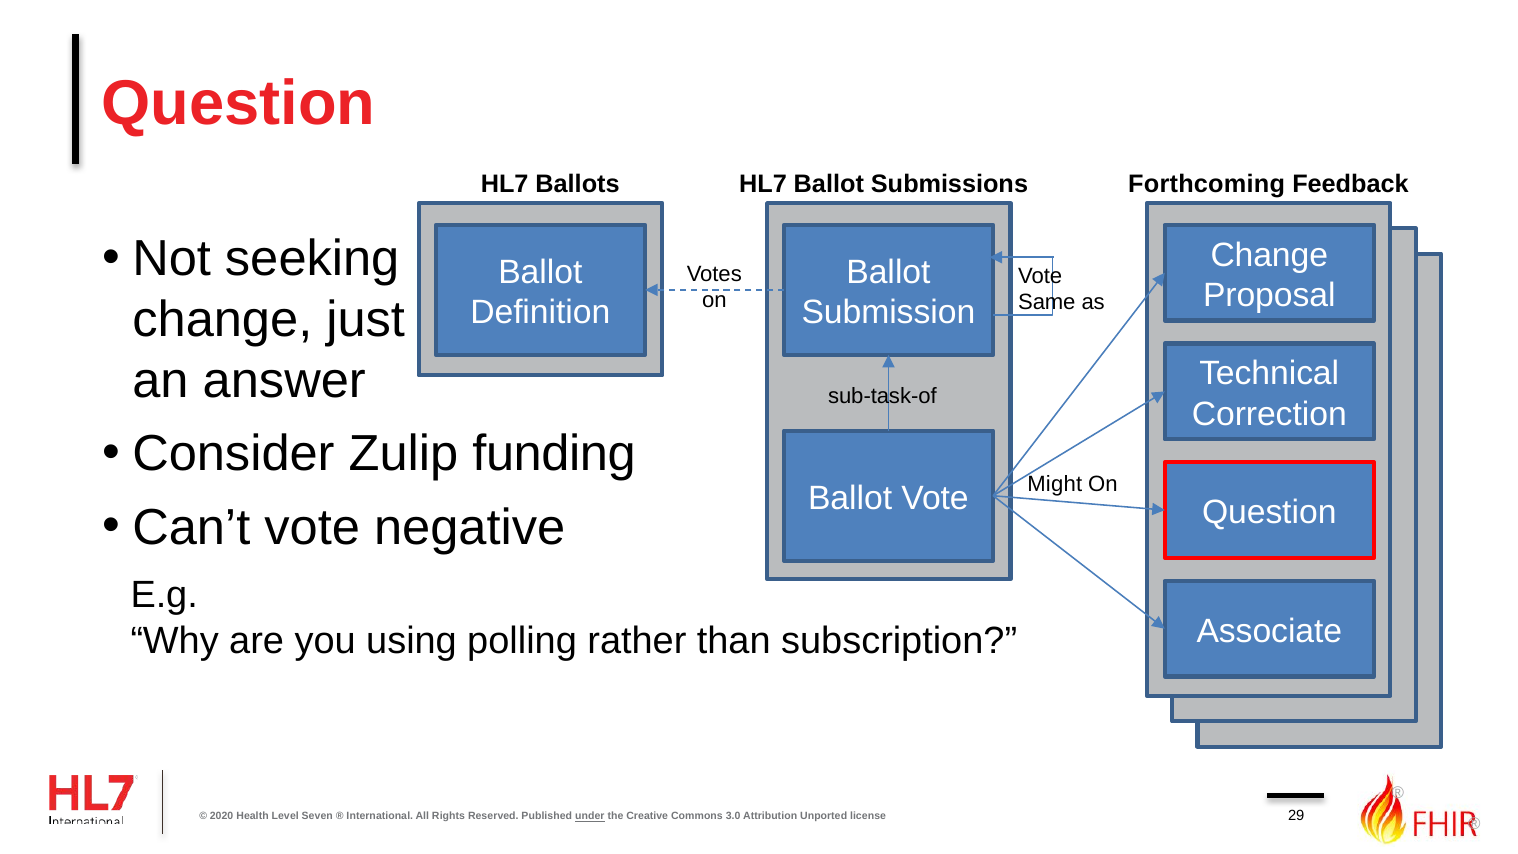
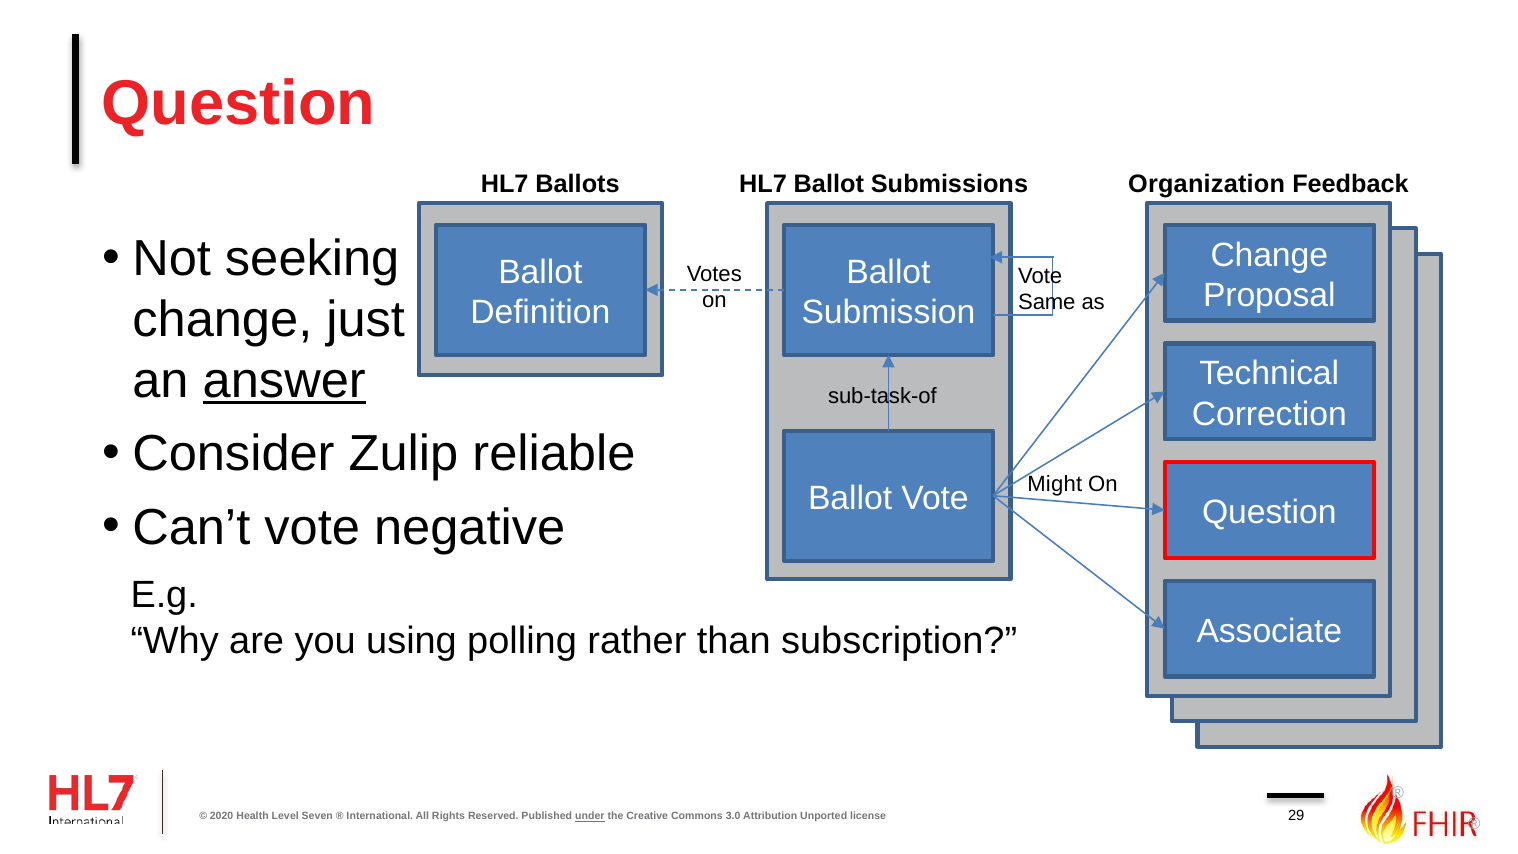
Forthcoming: Forthcoming -> Organization (1207, 184)
answer underline: none -> present (284, 381)
funding: funding -> reliable (554, 454)
